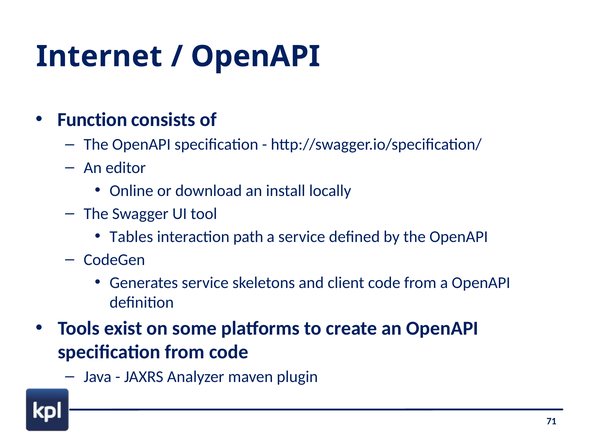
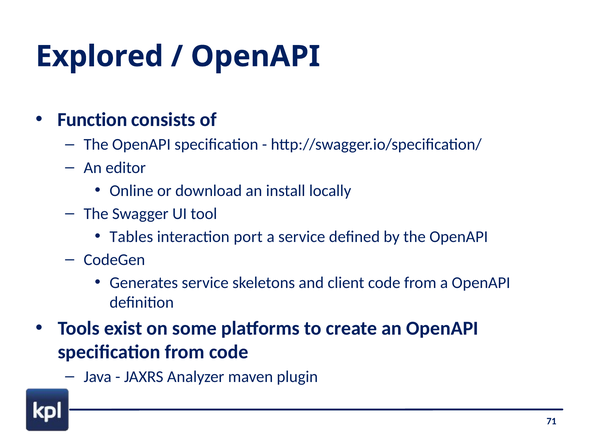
Internet: Internet -> Explored (99, 56)
path: path -> port (248, 237)
